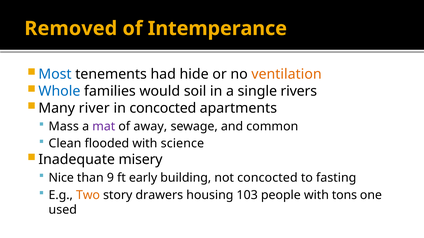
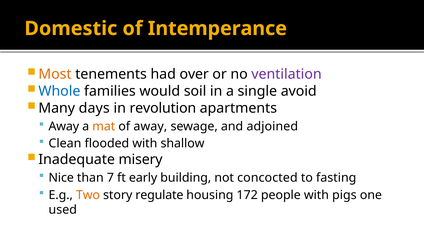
Removed: Removed -> Domestic (71, 29)
Most colour: blue -> orange (55, 74)
hide: hide -> over (194, 74)
ventilation colour: orange -> purple (287, 74)
rivers: rivers -> avoid (299, 91)
river: river -> days (94, 108)
in concocted: concocted -> revolution (163, 108)
Mass: Mass -> Away (64, 127)
mat colour: purple -> orange (104, 127)
common: common -> adjoined (272, 127)
science: science -> shallow (182, 144)
9: 9 -> 7 (110, 178)
drawers: drawers -> regulate (159, 195)
103: 103 -> 172 (247, 195)
tons: tons -> pigs (344, 195)
